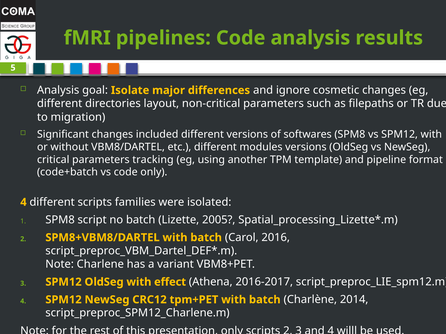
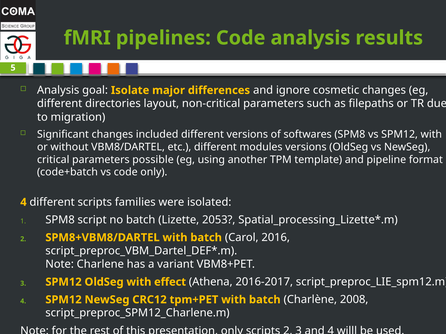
tracking: tracking -> possible (153, 160)
2005: 2005 -> 2053 (219, 220)
2014: 2014 -> 2008 (354, 300)
